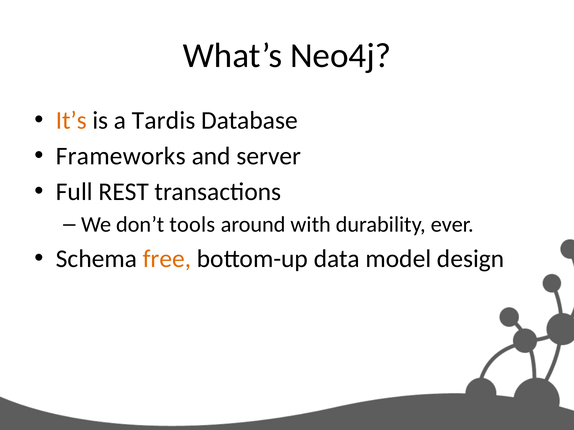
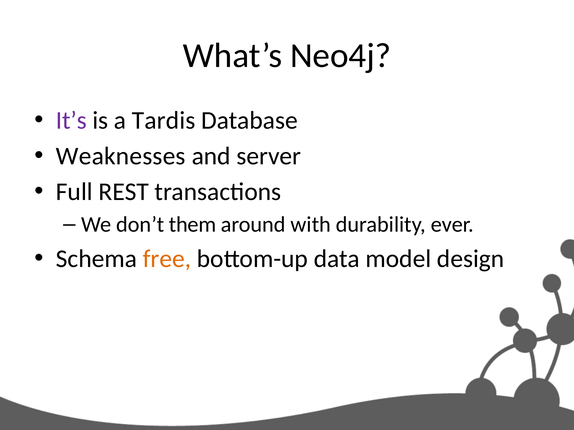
It’s colour: orange -> purple (71, 120)
Frameworks: Frameworks -> Weaknesses (121, 156)
tools: tools -> them (193, 225)
